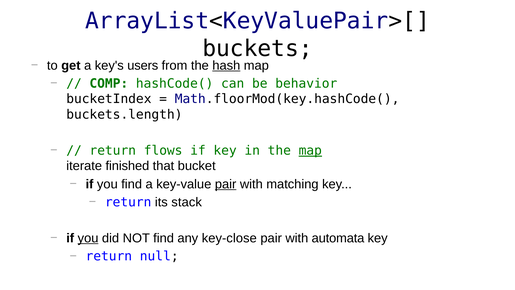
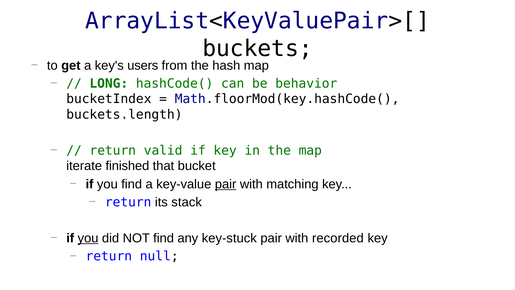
hash underline: present -> none (226, 65)
COMP: COMP -> LONG (109, 83)
flows: flows -> valid (163, 150)
map underline: present -> none (310, 150)
key-close: key-close -> key-stuck (229, 238)
automata: automata -> recorded (338, 238)
